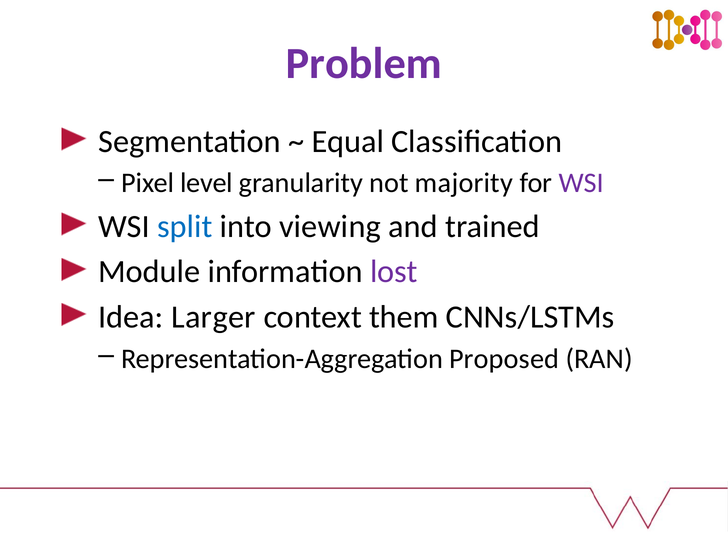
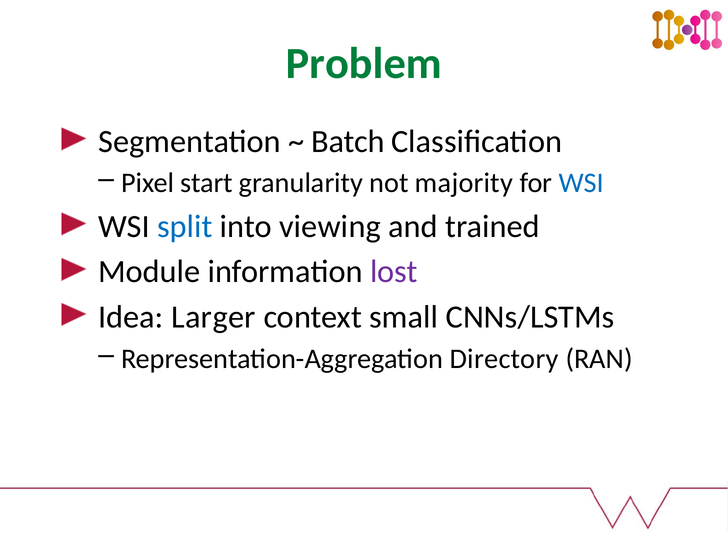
Problem colour: purple -> green (364, 64)
Equal: Equal -> Batch (348, 141)
level: level -> start (207, 183)
WSI colour: purple -> blue (581, 183)
them: them -> small (404, 317)
Proposed: Proposed -> Directory (504, 359)
